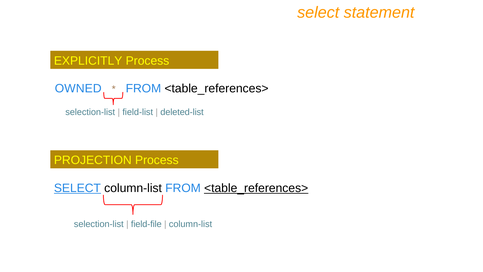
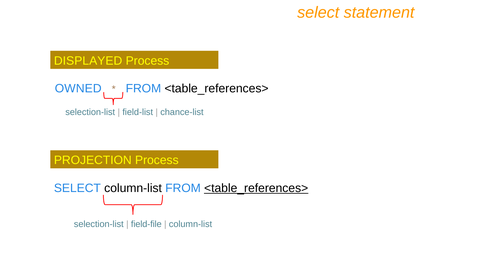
EXPLICITLY: EXPLICITLY -> DISPLAYED (88, 61)
deleted-list: deleted-list -> chance-list (182, 112)
SELECT underline: present -> none (77, 188)
